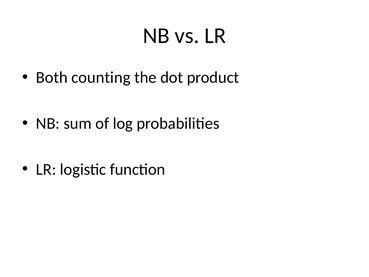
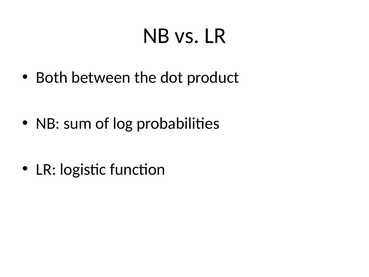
counting: counting -> between (101, 77)
